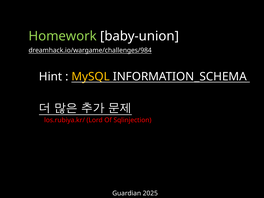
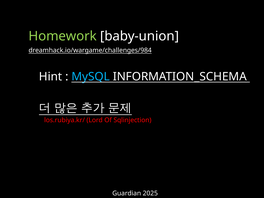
MySQL colour: yellow -> light blue (91, 77)
